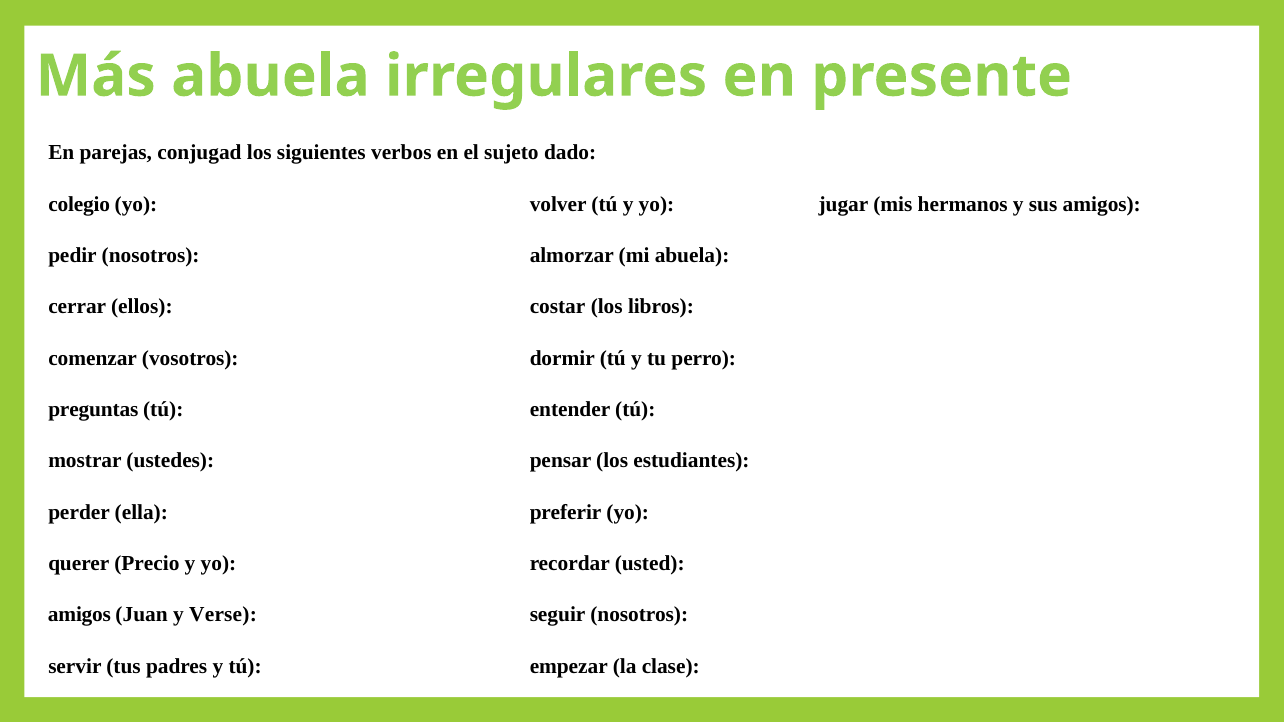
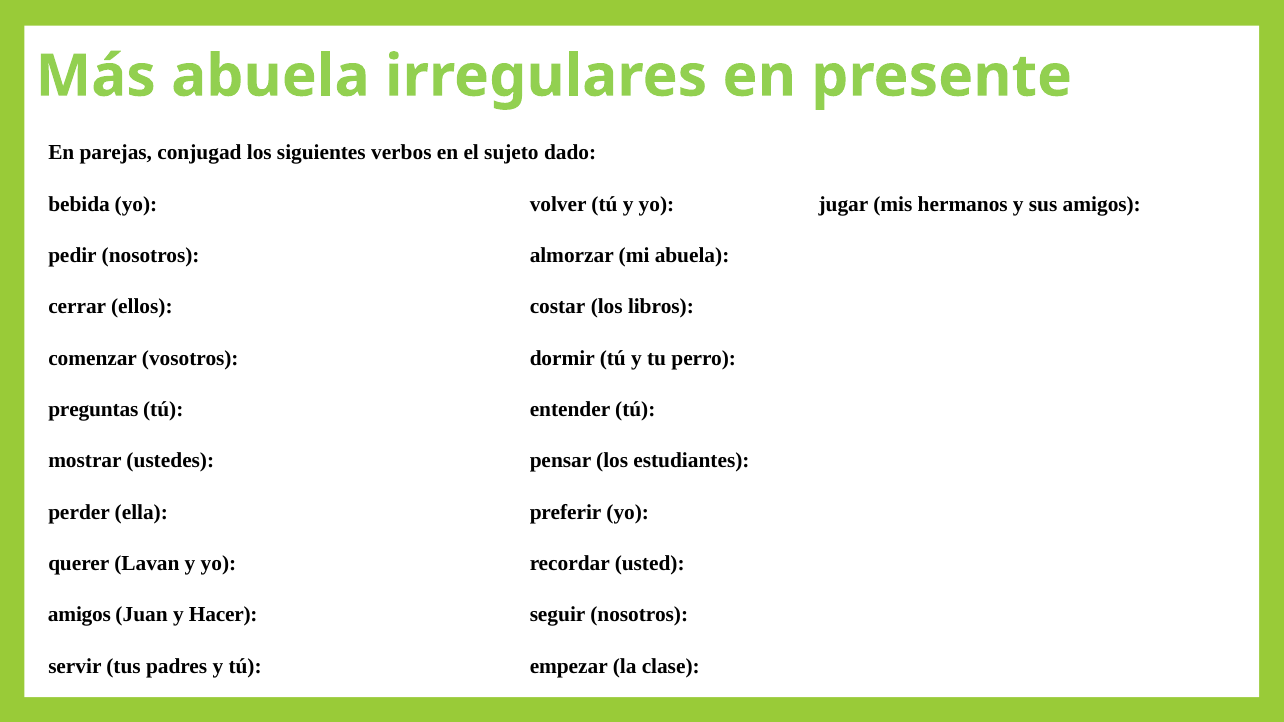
colegio: colegio -> bebida (79, 204)
Precio: Precio -> Lavan (147, 564)
Verse: Verse -> Hacer (223, 615)
